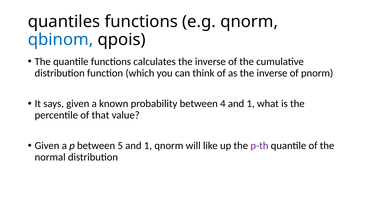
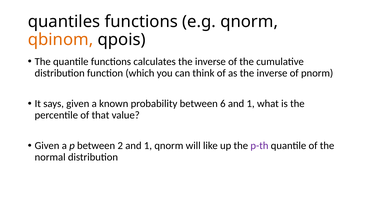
qbinom colour: blue -> orange (61, 40)
4: 4 -> 6 (223, 104)
5: 5 -> 2 (120, 146)
